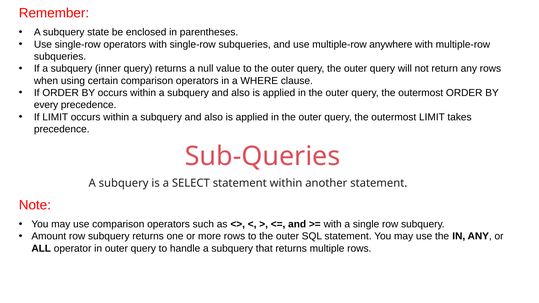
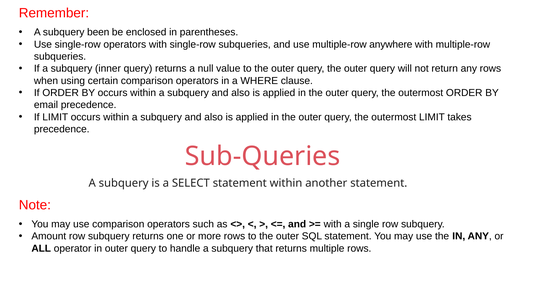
state: state -> been (98, 32)
every: every -> email (46, 105)
